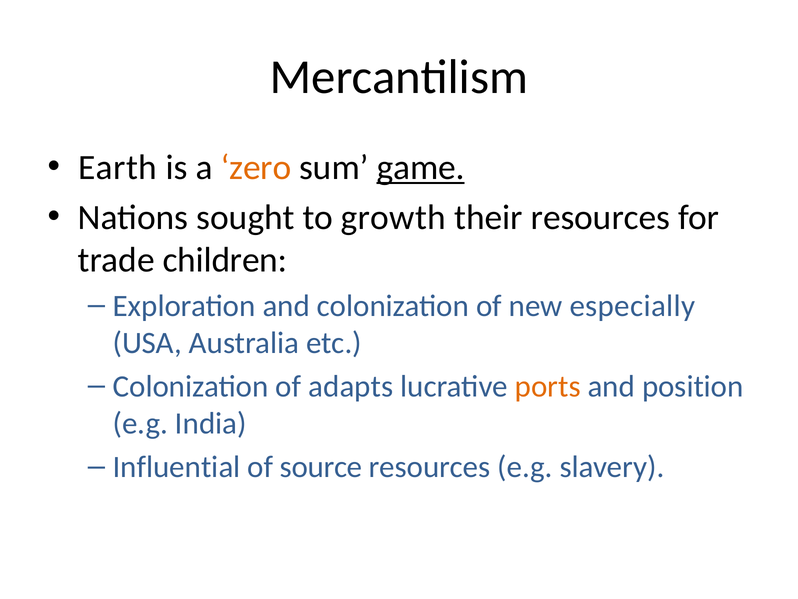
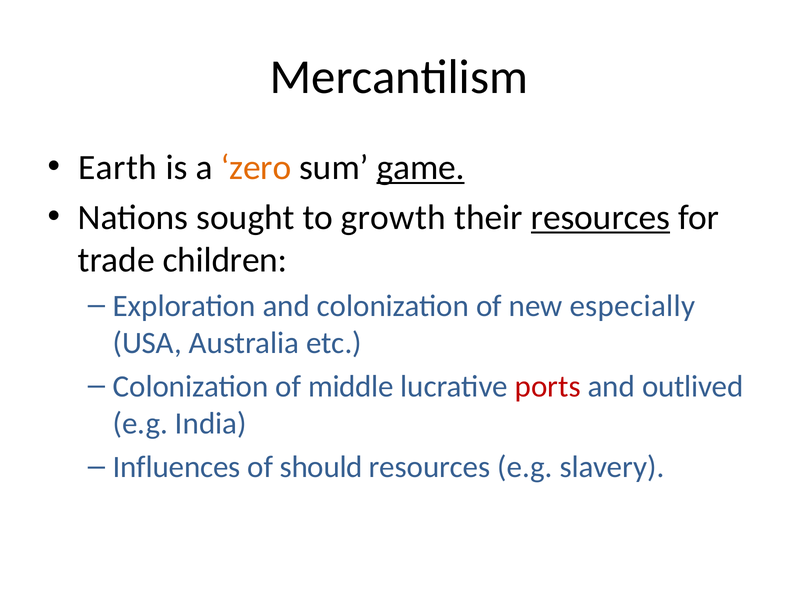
resources underline: none -> present (600, 217)
adapts: adapts -> middle (351, 386)
ports colour: orange -> red (548, 386)
position: position -> outlived (693, 386)
Influential: Influential -> Influences (177, 467)
source: source -> should (321, 467)
